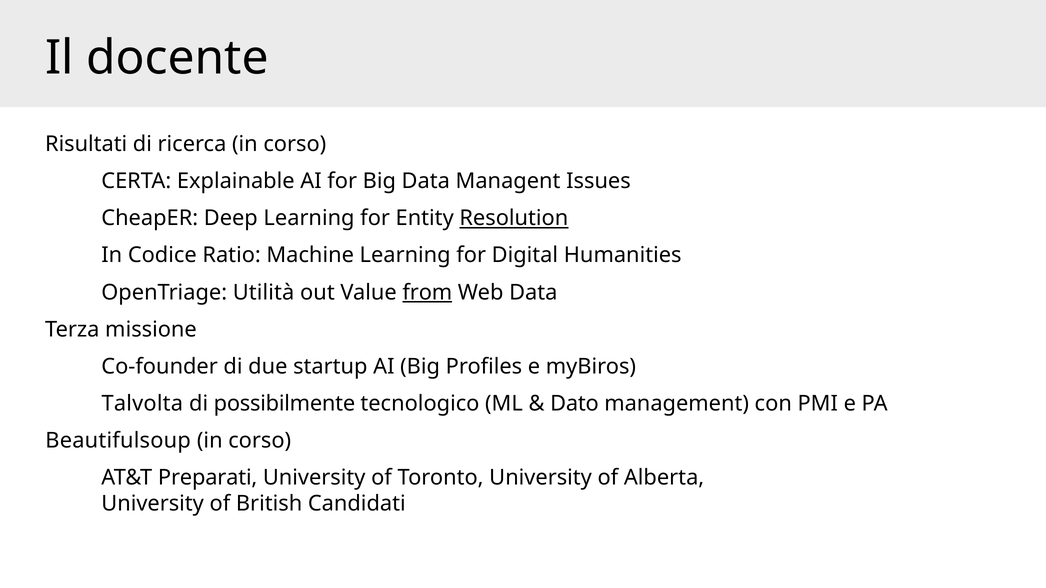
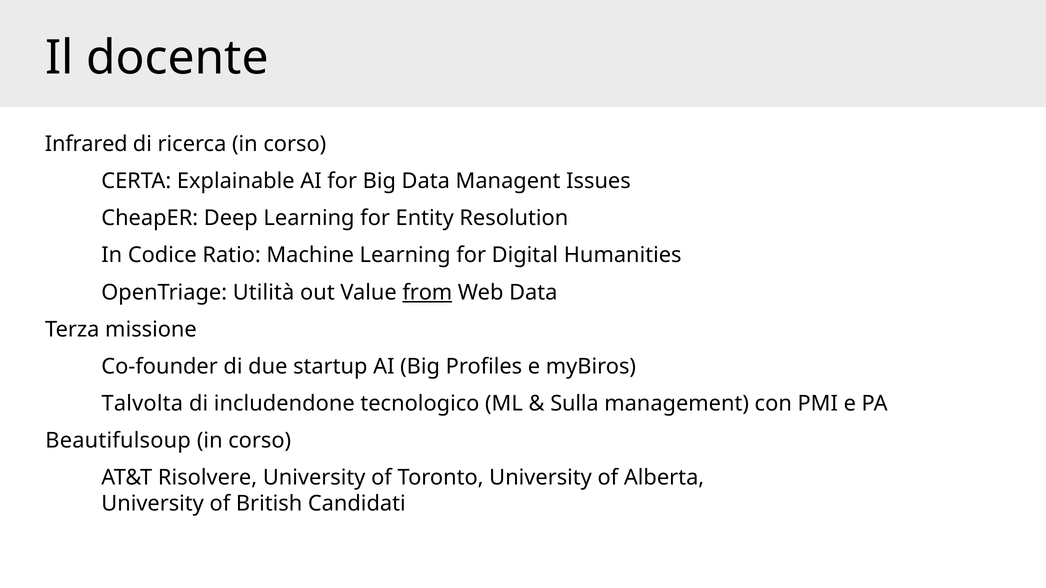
Risultati: Risultati -> Infrared (86, 144)
Resolution underline: present -> none (514, 218)
possibilmente: possibilmente -> includendone (284, 404)
Dato: Dato -> Sulla (574, 404)
Preparati: Preparati -> Risolvere (208, 478)
